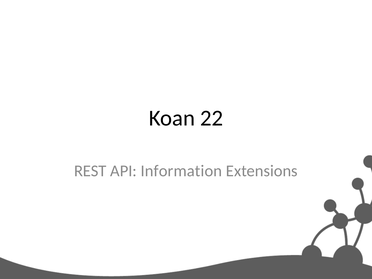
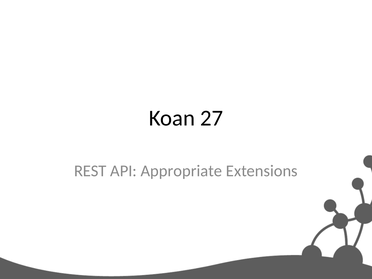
22: 22 -> 27 (212, 118)
Information: Information -> Appropriate (181, 171)
